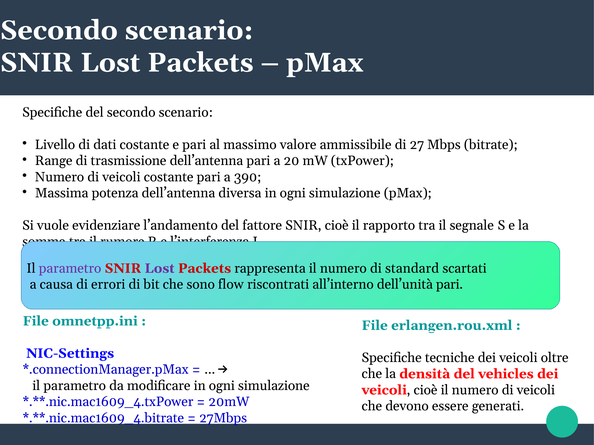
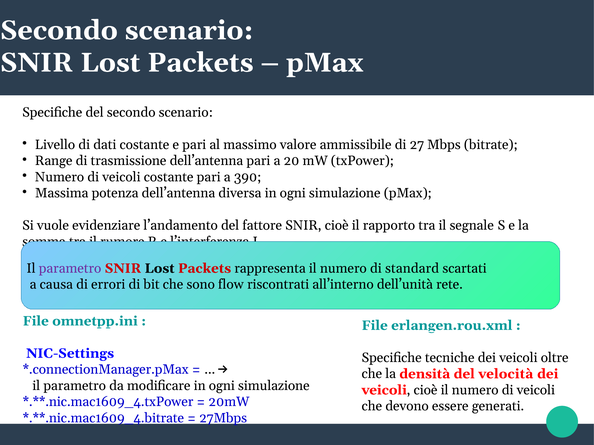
Lost colour: purple -> black (160, 269)
dell’unità pari: pari -> rete (449, 285)
vehicles: vehicles -> velocità (506, 374)
